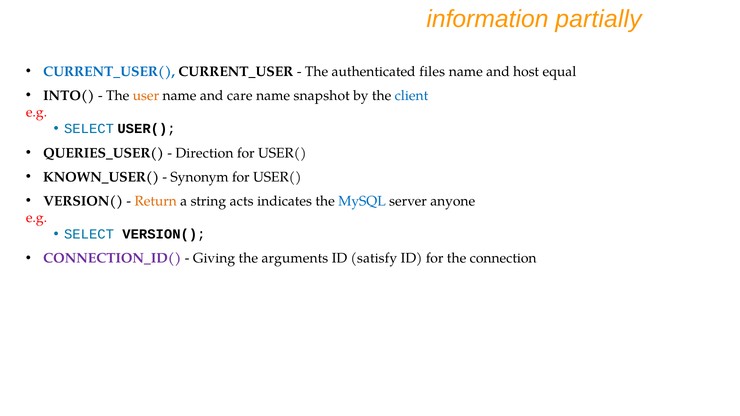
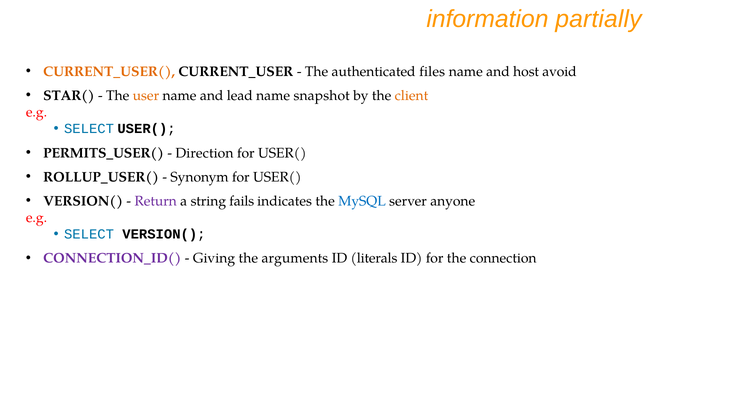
CURRENT_USER( colour: blue -> orange (109, 72)
equal: equal -> avoid (559, 72)
INTO(: INTO( -> STAR( (69, 96)
care: care -> lead (240, 96)
client colour: blue -> orange (411, 96)
QUERIES_USER(: QUERIES_USER( -> PERMITS_USER( (104, 153)
KNOWN_USER(: KNOWN_USER( -> ROLLUP_USER( (101, 177)
Return colour: orange -> purple (156, 201)
acts: acts -> fails (242, 201)
satisfy: satisfy -> literals (374, 258)
